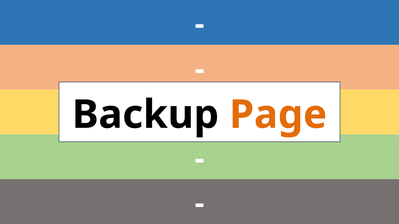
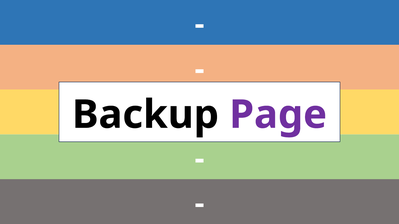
Page colour: orange -> purple (278, 115)
